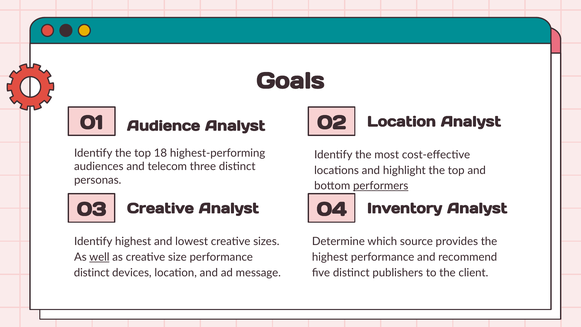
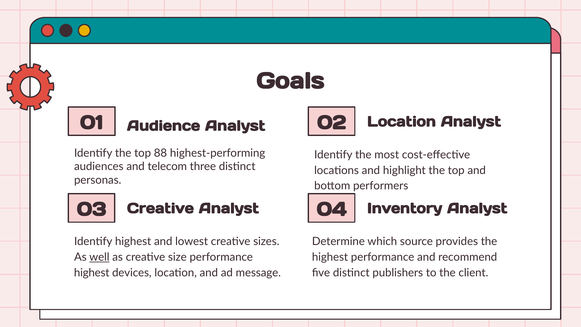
18: 18 -> 88 (160, 153)
performers underline: present -> none (381, 186)
distinct: distinct -> highest (92, 273)
